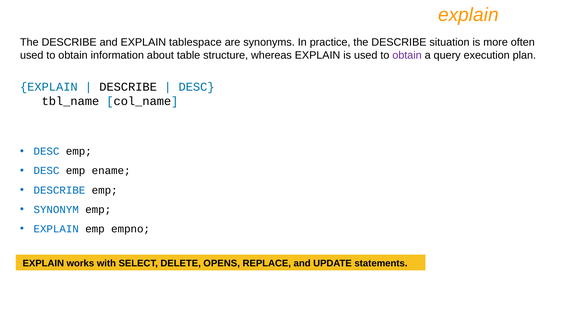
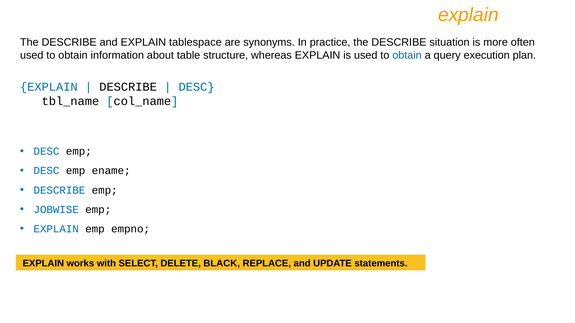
obtain colour: purple -> blue (407, 55)
SYNONYM: SYNONYM -> JOBWISE (56, 210)
OPENS: OPENS -> BLACK (222, 264)
